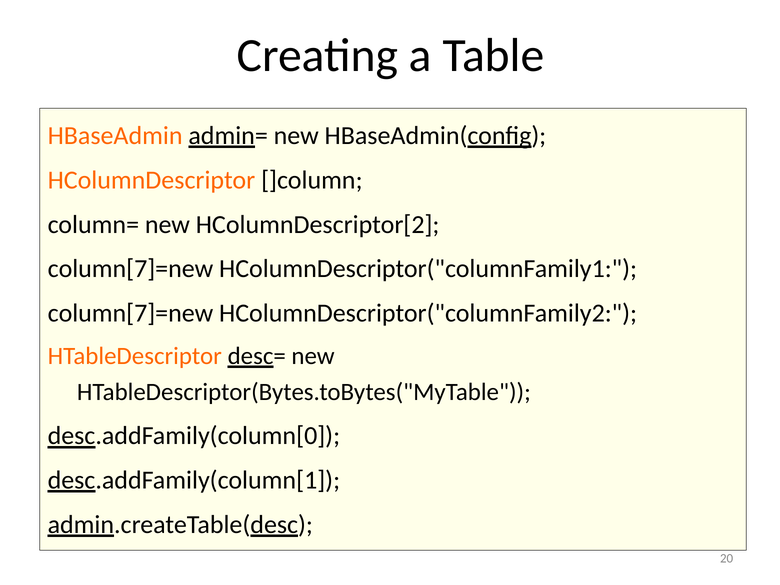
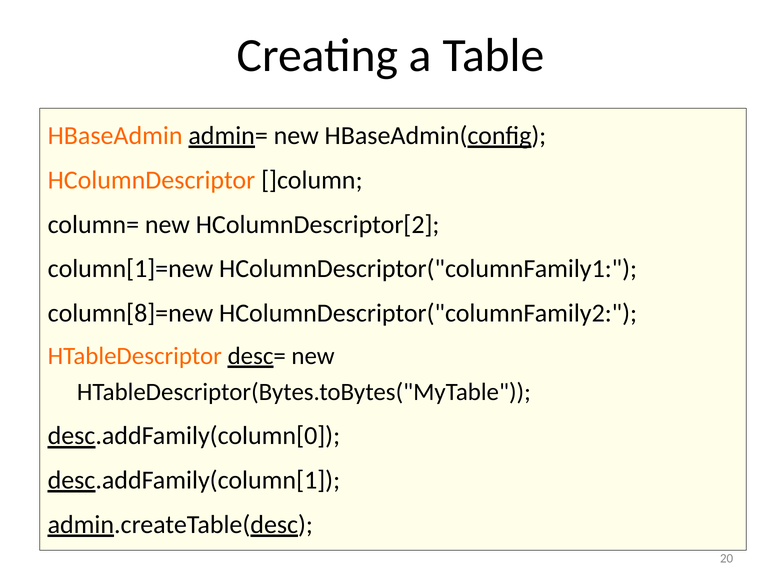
column[7]=new: column[7]=new -> column[1]=new (130, 269)
column[7]=new: column[7]=new -> column[8]=new (130, 313)
